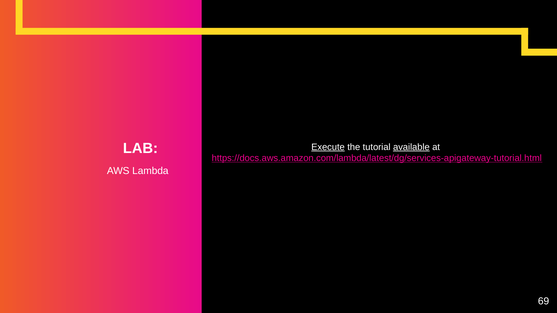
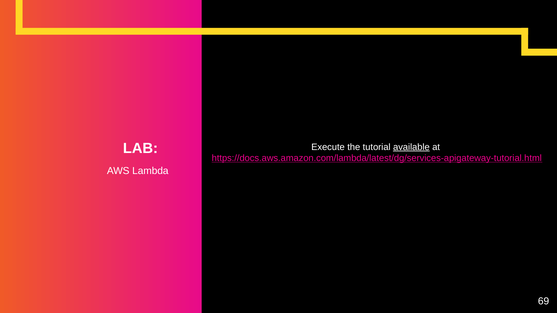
Execute underline: present -> none (328, 147)
